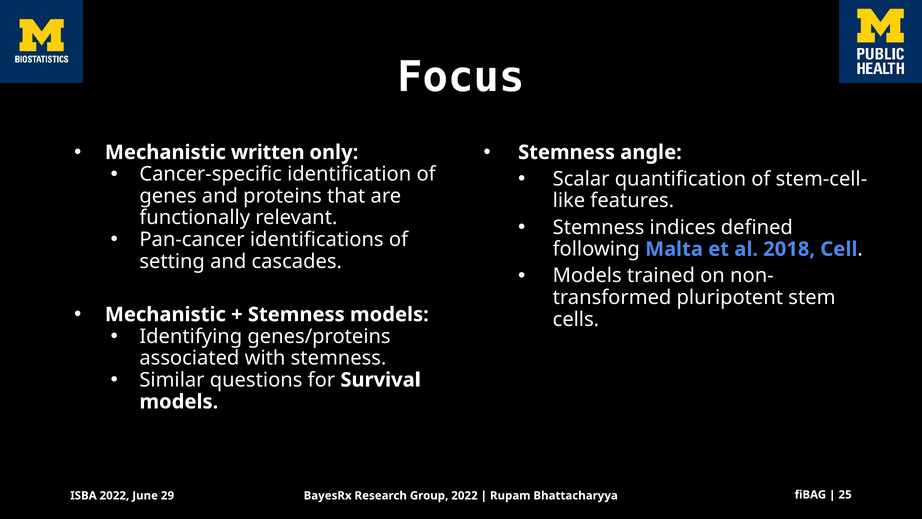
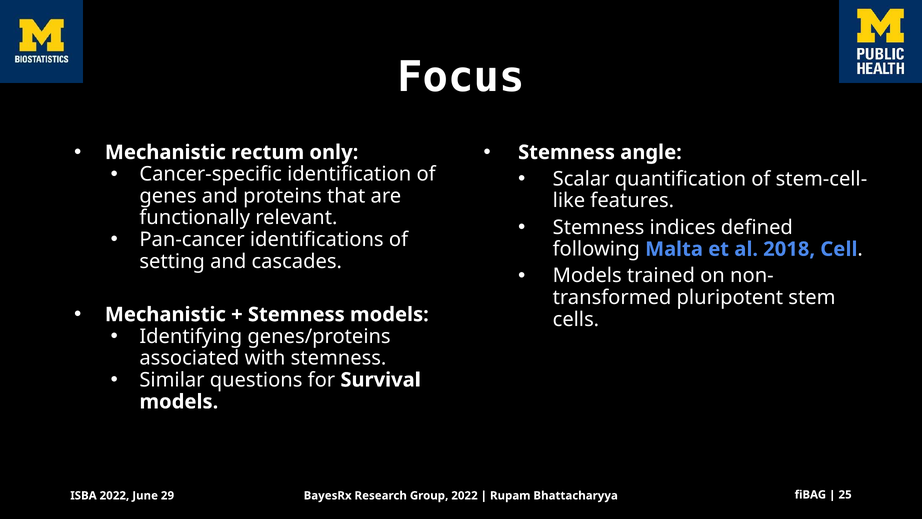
written: written -> rectum (268, 152)
